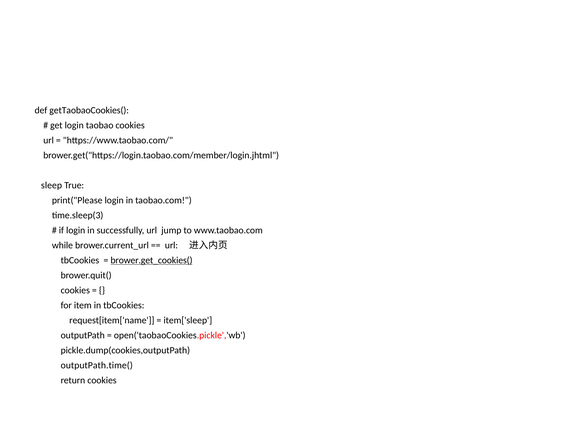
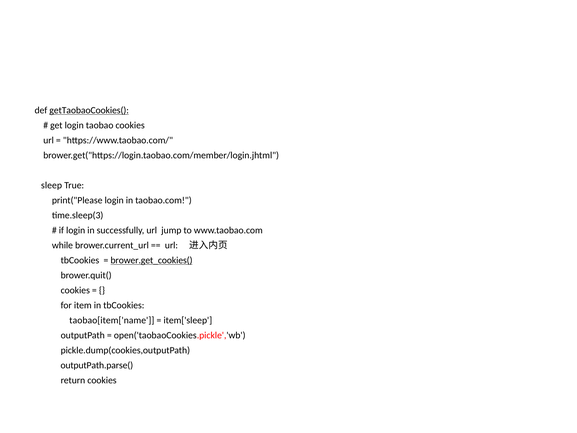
getTaobaoCookies( underline: none -> present (89, 110)
request[item['name: request[item['name -> taobao[item['name (112, 320)
outputPath.time(: outputPath.time( -> outputPath.parse( (97, 365)
